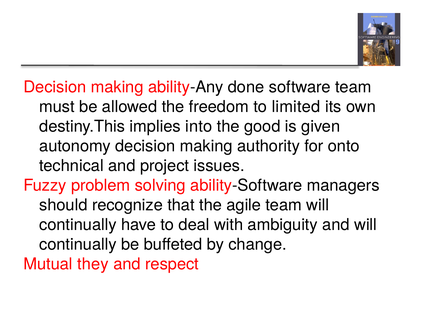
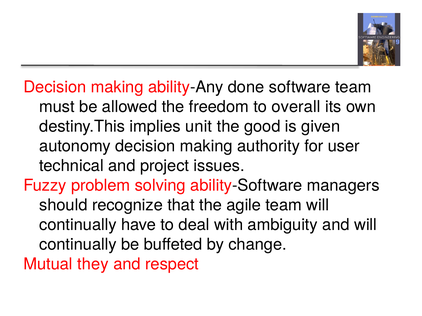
limited: limited -> overall (296, 107)
into: into -> unit (199, 127)
onto: onto -> user (344, 146)
